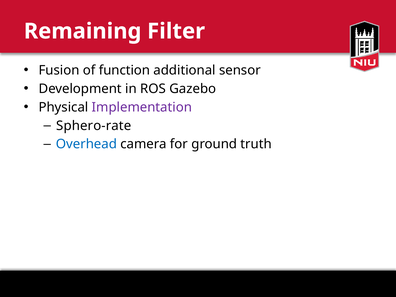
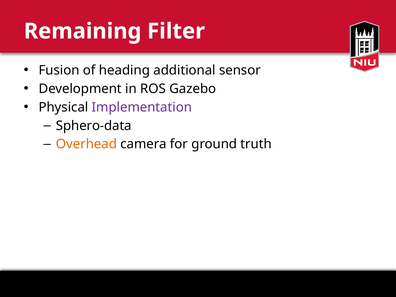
function: function -> heading (124, 70)
Sphero-rate: Sphero-rate -> Sphero-data (94, 126)
Overhead colour: blue -> orange (86, 144)
